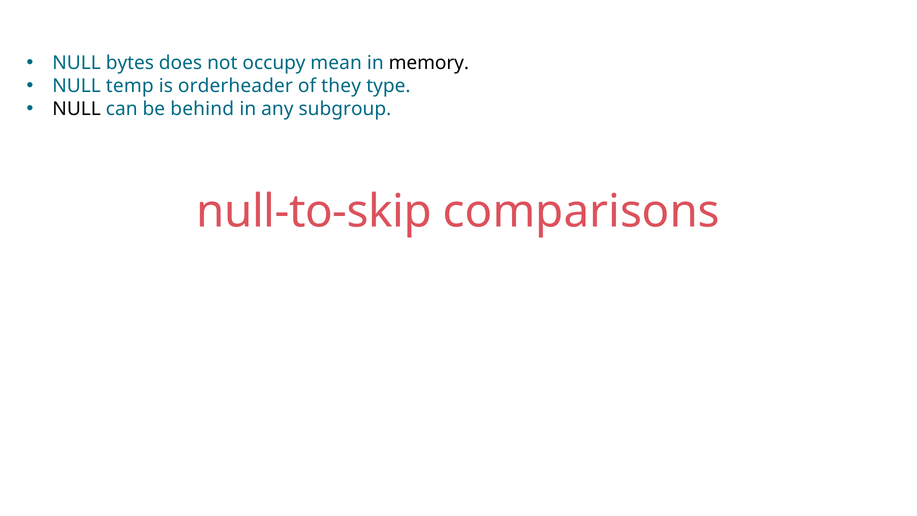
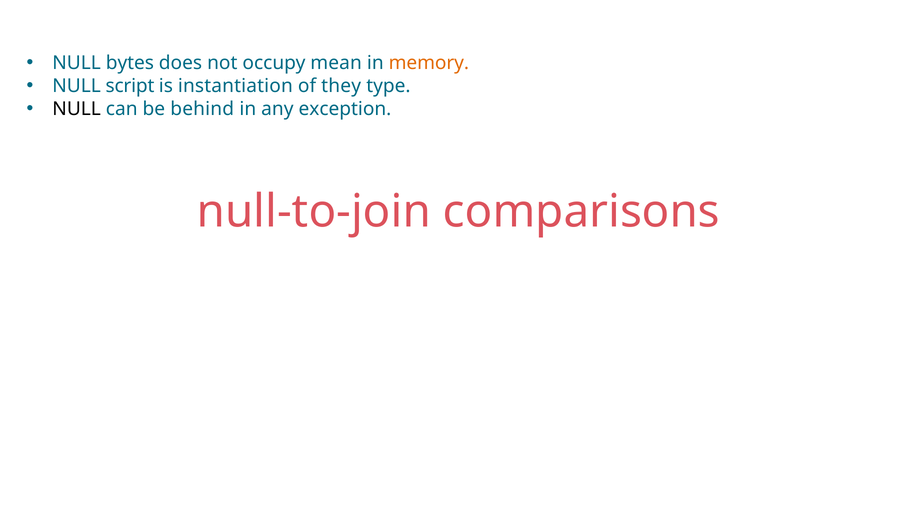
memory colour: black -> orange (429, 63)
temp: temp -> script (130, 86)
orderheader: orderheader -> instantiation (235, 86)
subgroup: subgroup -> exception (345, 109)
null-to-skip: null-to-skip -> null-to-join (314, 212)
